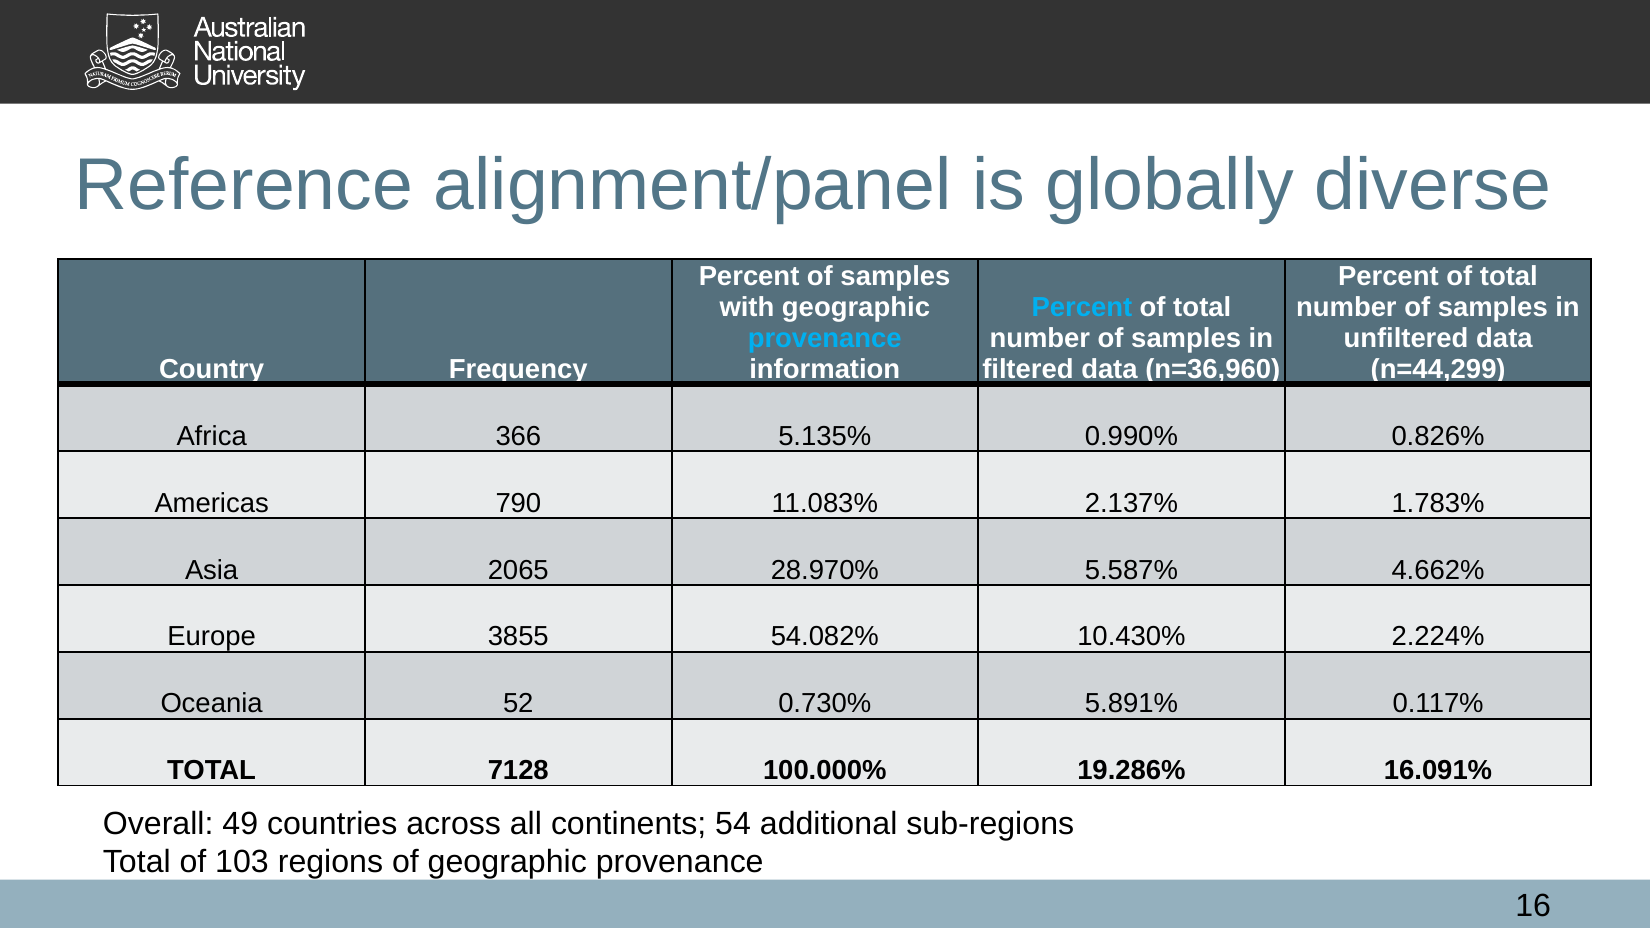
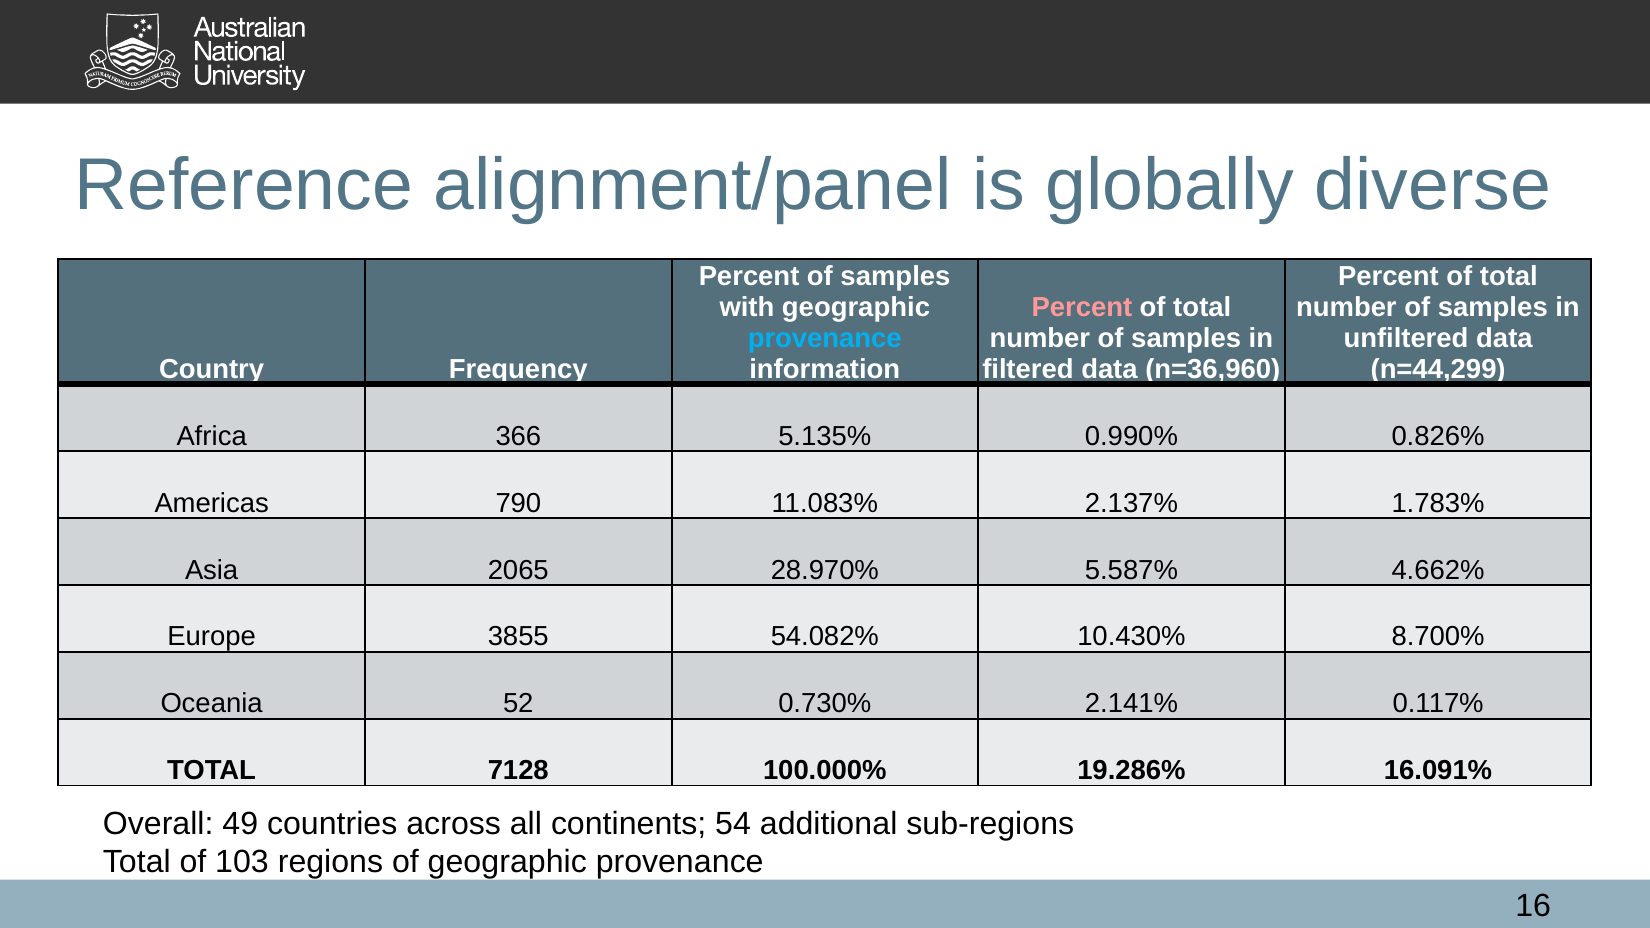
Percent colour: light blue -> pink (1082, 308)
2.224%: 2.224% -> 8.700% (1438, 637)
5.891%: 5.891% -> 2.141% (1131, 704)
